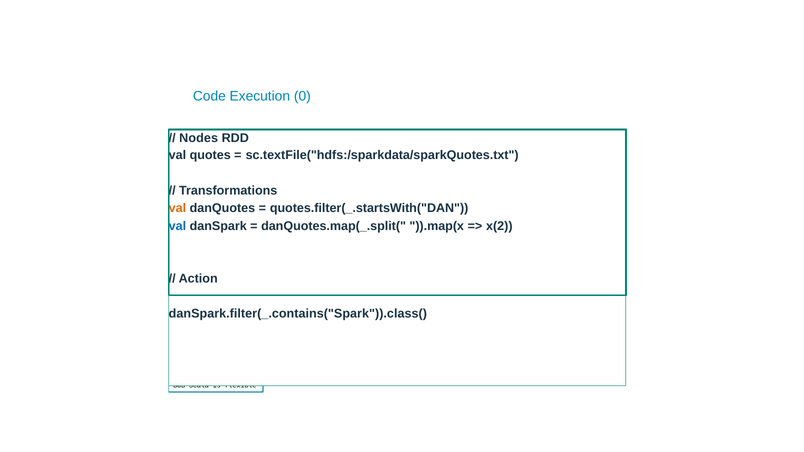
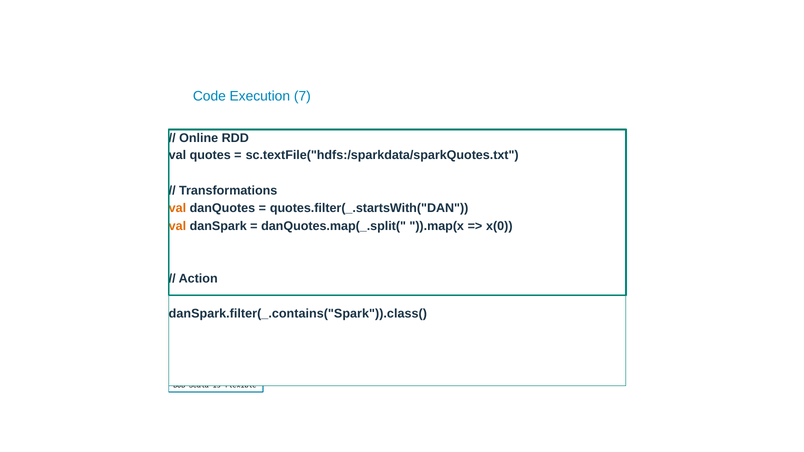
0: 0 -> 7 (302, 96)
Nodes: Nodes -> Online (199, 138)
val colour: blue -> orange (177, 226)
x(2: x(2 -> x(0 (499, 226)
